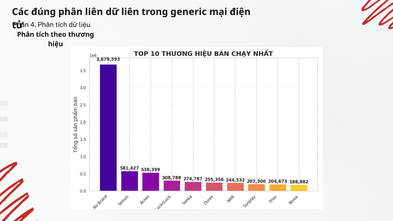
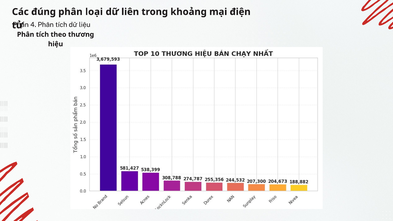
phân liên: liên -> loại (94, 12)
generic: generic -> khoảng (189, 12)
